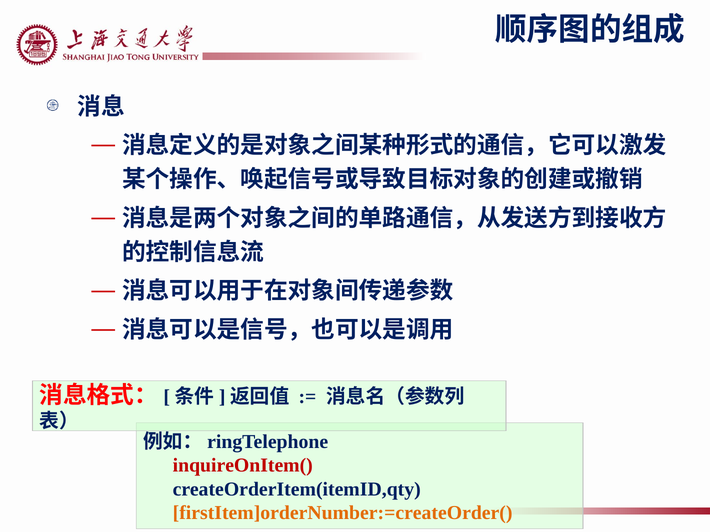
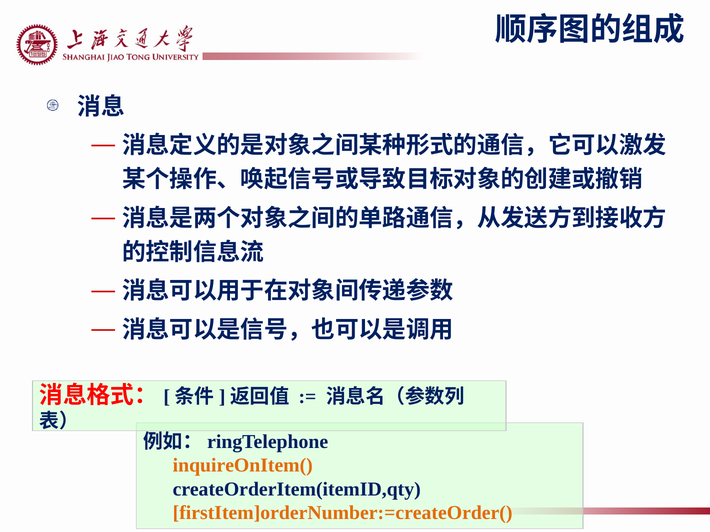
inquireOnItem( colour: red -> orange (243, 466)
